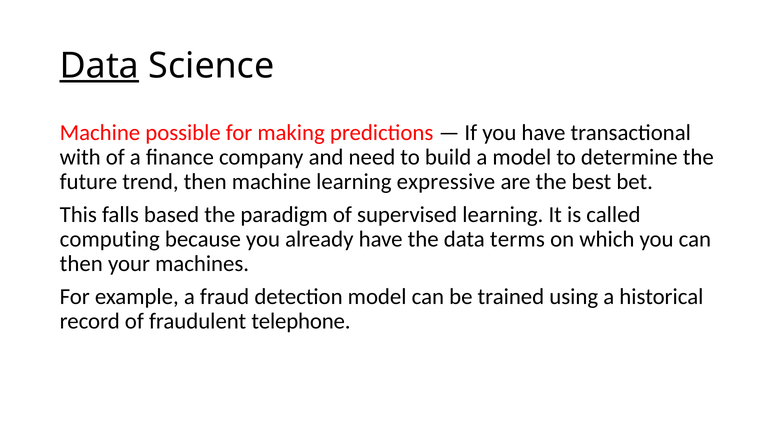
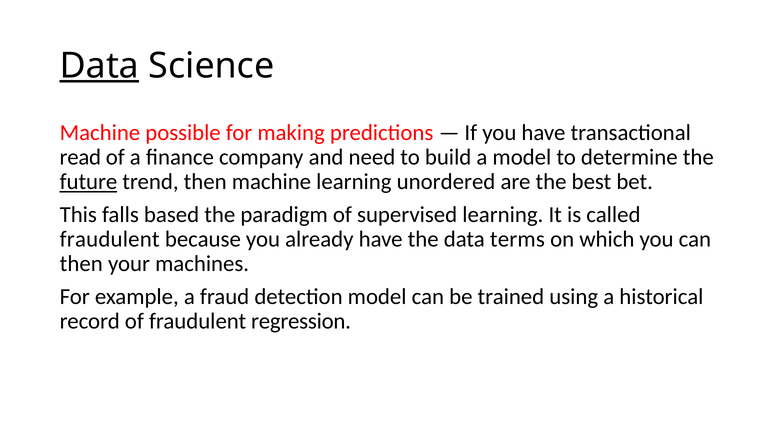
with: with -> read (80, 157)
future underline: none -> present (88, 182)
expressive: expressive -> unordered (446, 182)
computing: computing -> fraudulent (110, 239)
telephone: telephone -> regression (301, 321)
